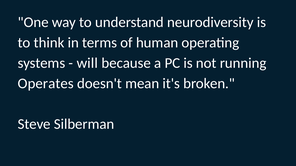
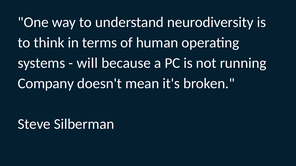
Operates: Operates -> Company (46, 84)
